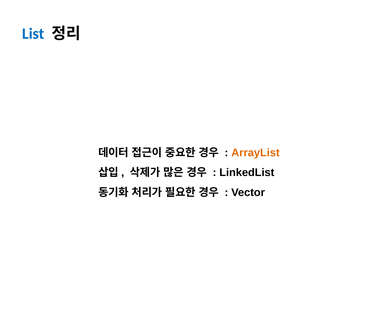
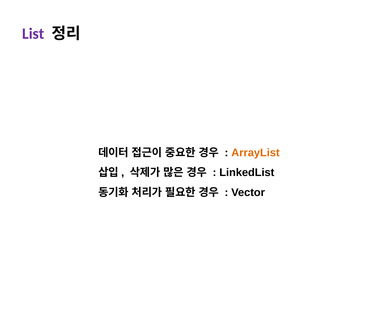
List colour: blue -> purple (33, 34)
